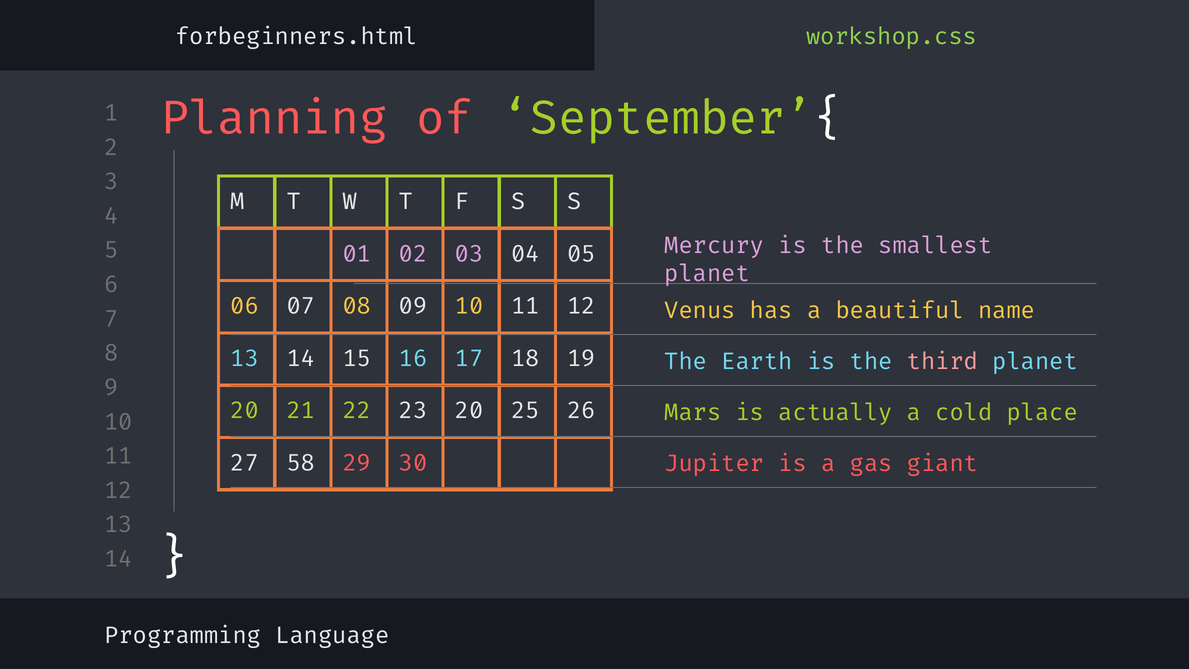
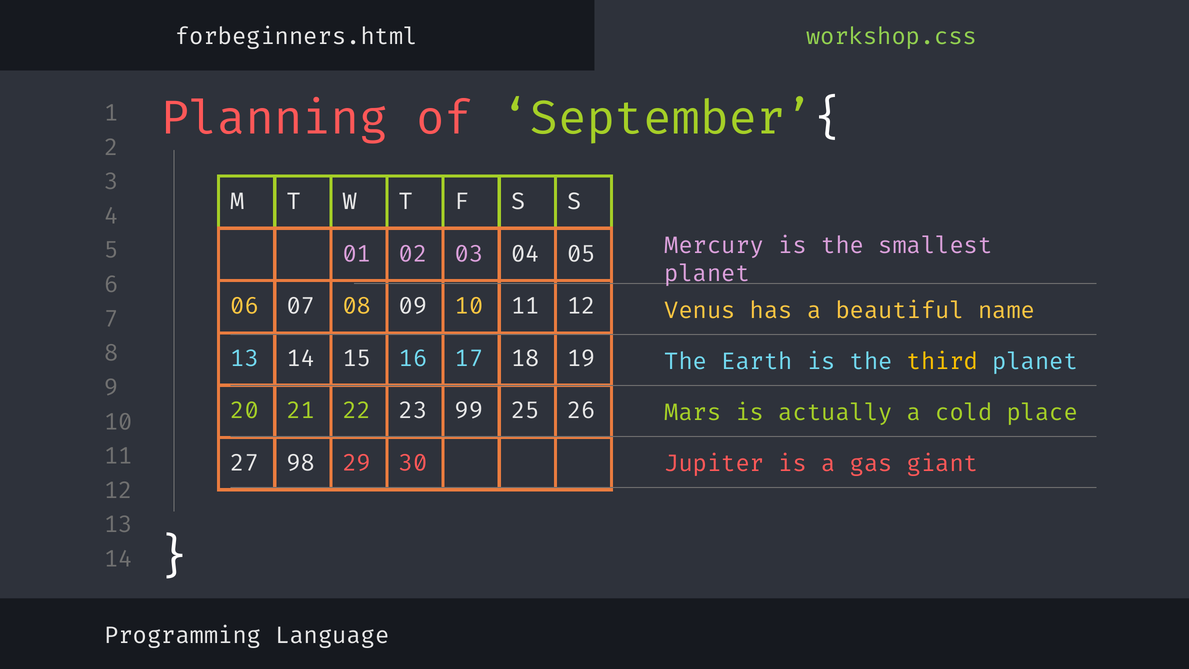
third colour: pink -> yellow (942, 362)
23 20: 20 -> 99 (469, 411)
58: 58 -> 98 (301, 463)
